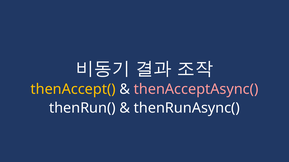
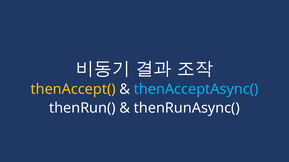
thenAcceptAsync( colour: pink -> light blue (196, 89)
